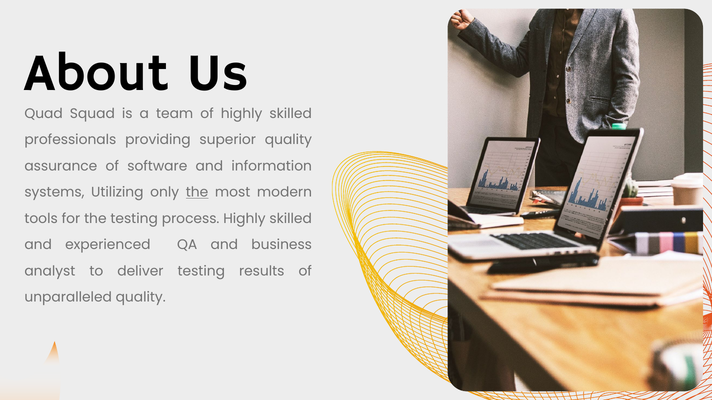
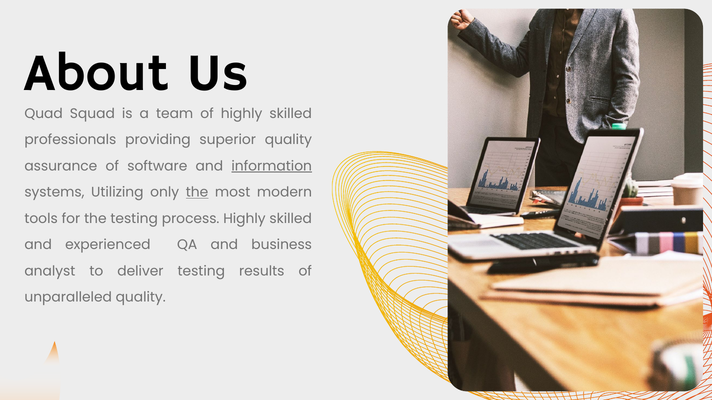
information underline: none -> present (272, 166)
